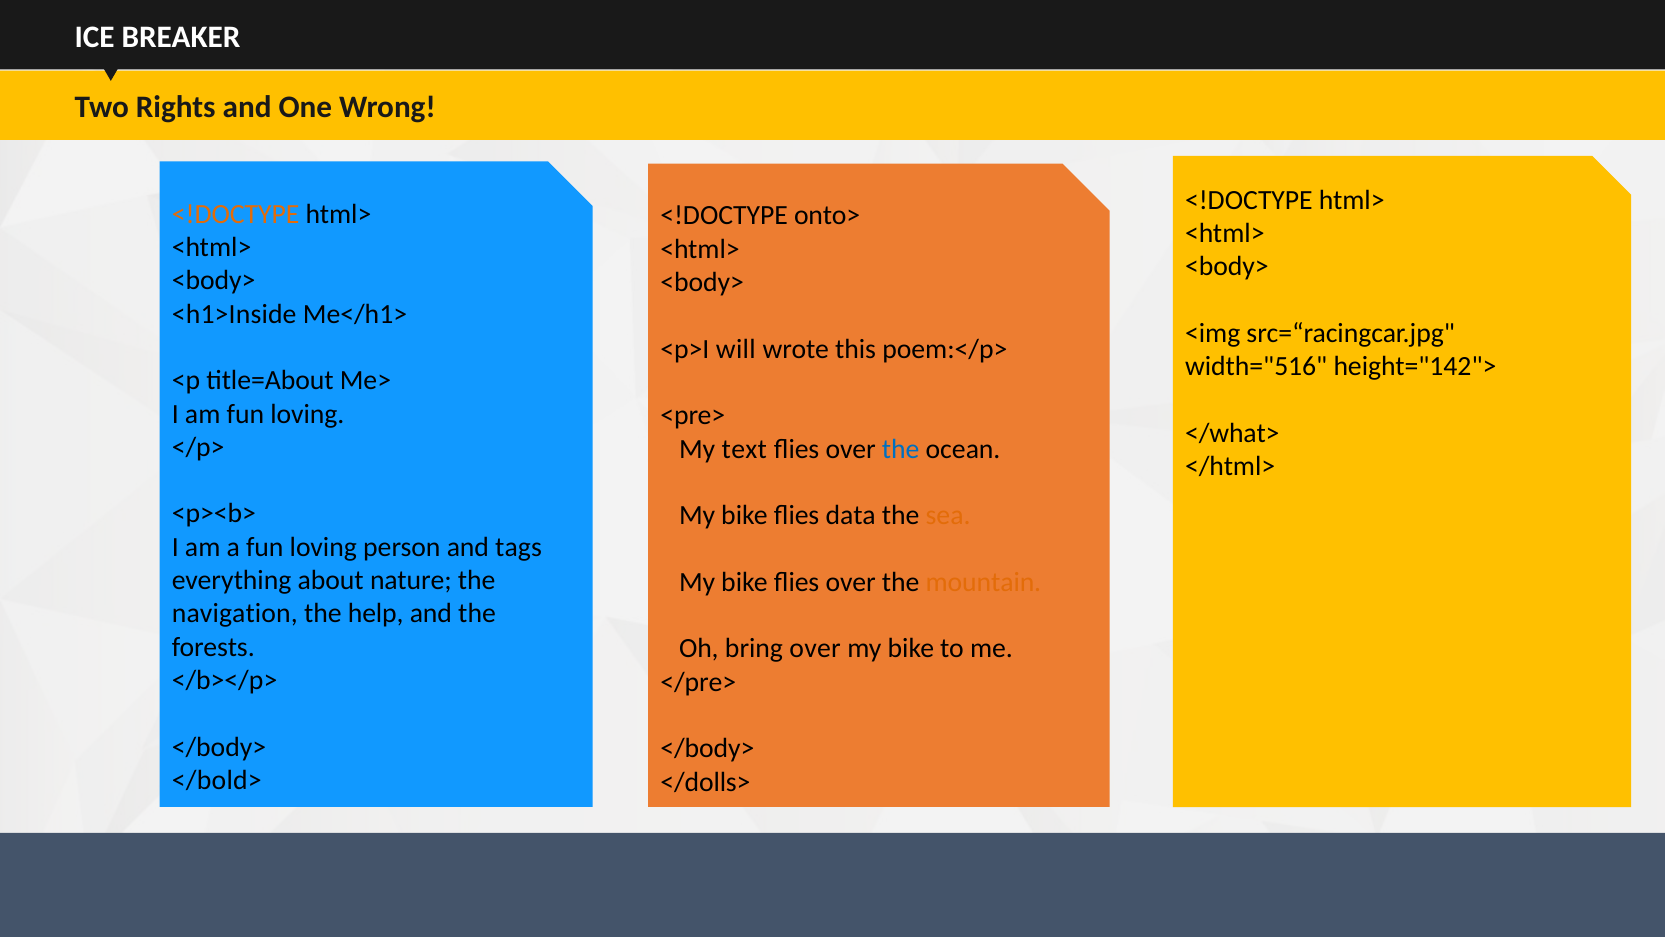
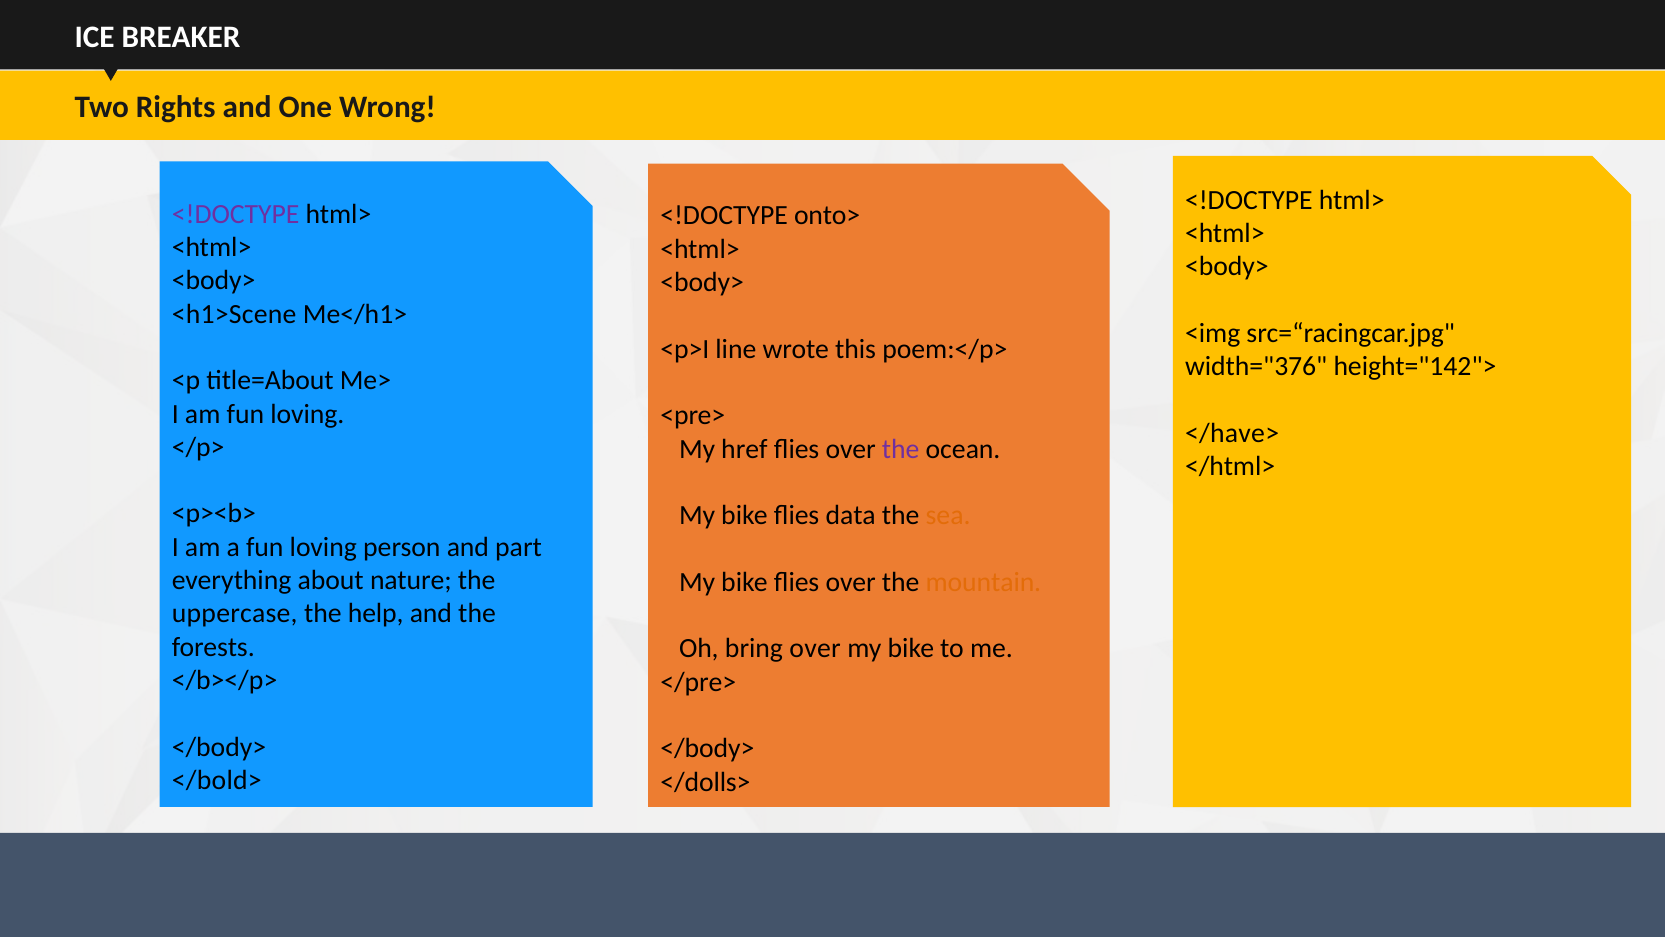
<!DOCTYPE colour: orange -> purple (236, 214)
<h1>Inside: <h1>Inside -> <h1>Scene (234, 314)
will: will -> line (736, 349)
width="516: width="516 -> width="376 (1256, 366)
</what>: </what> -> </have> (1232, 433)
text: text -> href (744, 449)
the colour: blue -> purple (901, 449)
tags: tags -> part (519, 547)
navigation: navigation -> uppercase (235, 613)
